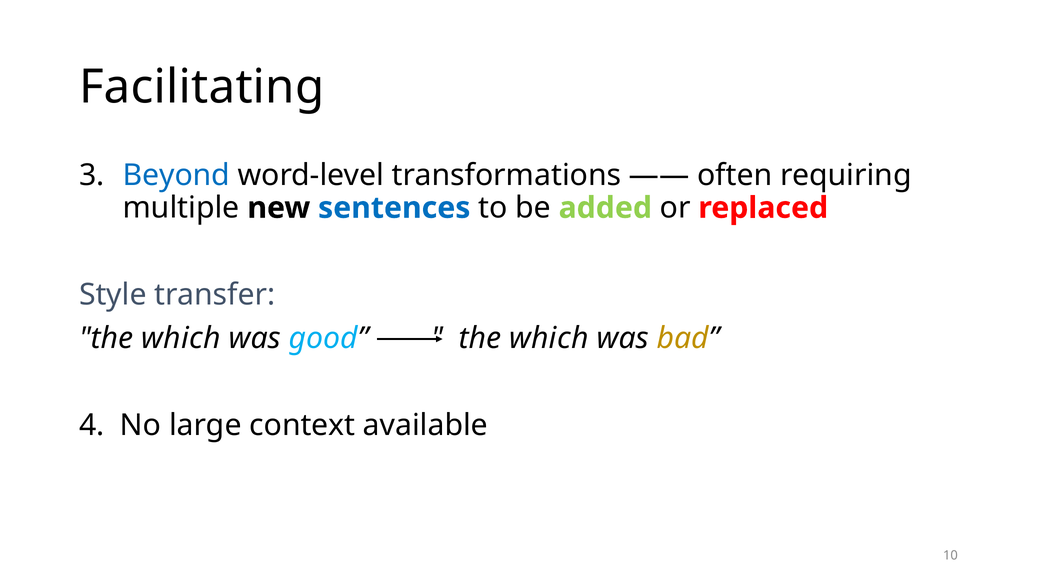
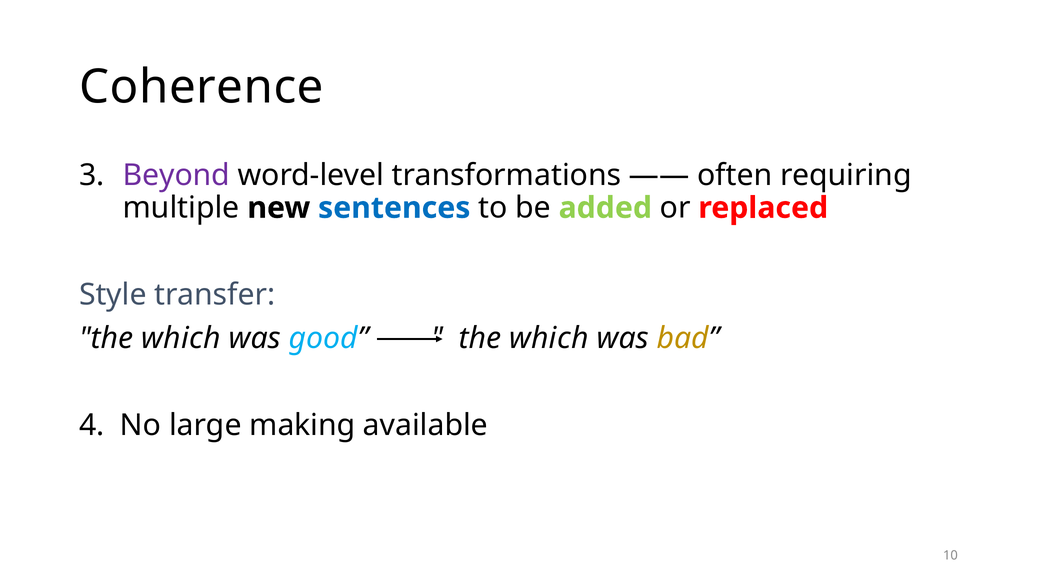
Facilitating: Facilitating -> Coherence (202, 87)
Beyond colour: blue -> purple (176, 175)
context: context -> making (302, 425)
